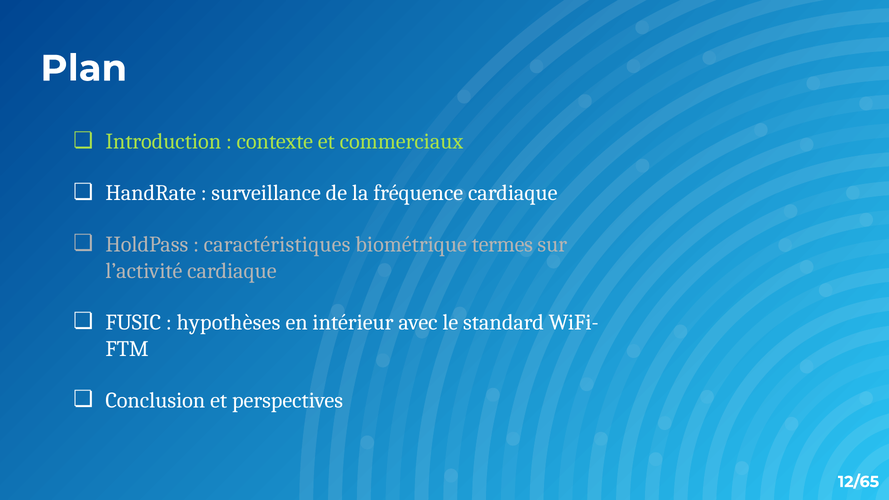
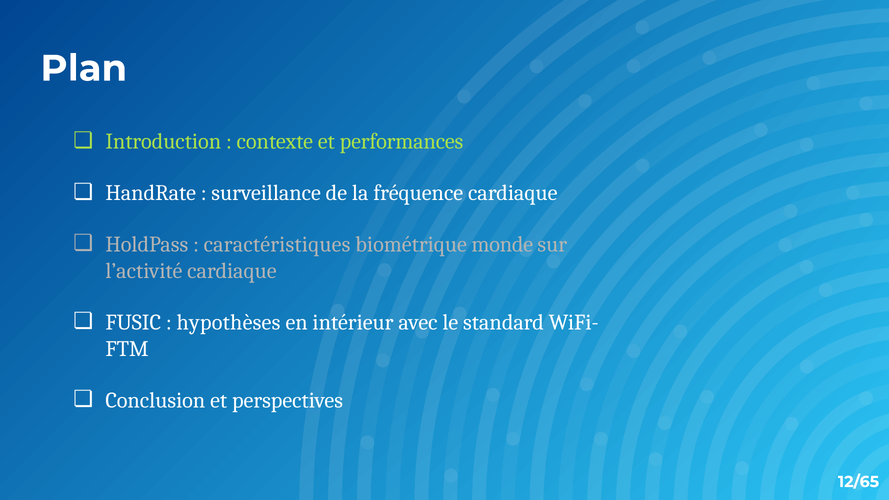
commerciaux: commerciaux -> performances (402, 142)
termes: termes -> monde (502, 244)
